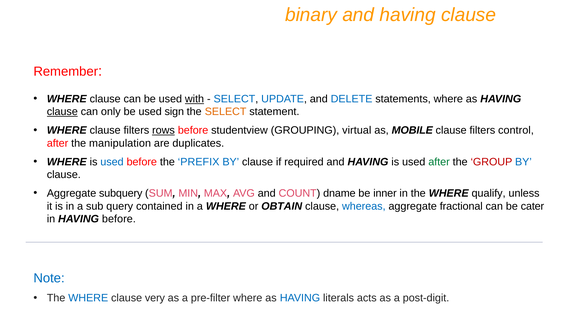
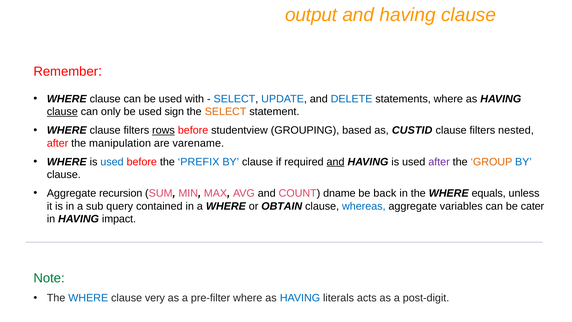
binary: binary -> output (311, 15)
with underline: present -> none (194, 99)
virtual: virtual -> based (357, 130)
MOBILE: MOBILE -> CUSTID (412, 130)
control: control -> nested (516, 130)
duplicates: duplicates -> varename (198, 143)
and underline: none -> present (336, 162)
after colour: green -> purple (439, 162)
GROUP colour: red -> orange (491, 162)
subquery: subquery -> recursion (121, 193)
inner: inner -> back (385, 193)
qualify: qualify -> equals (489, 193)
fractional: fractional -> variables (461, 206)
HAVING before: before -> impact (119, 219)
Note colour: blue -> green (49, 278)
